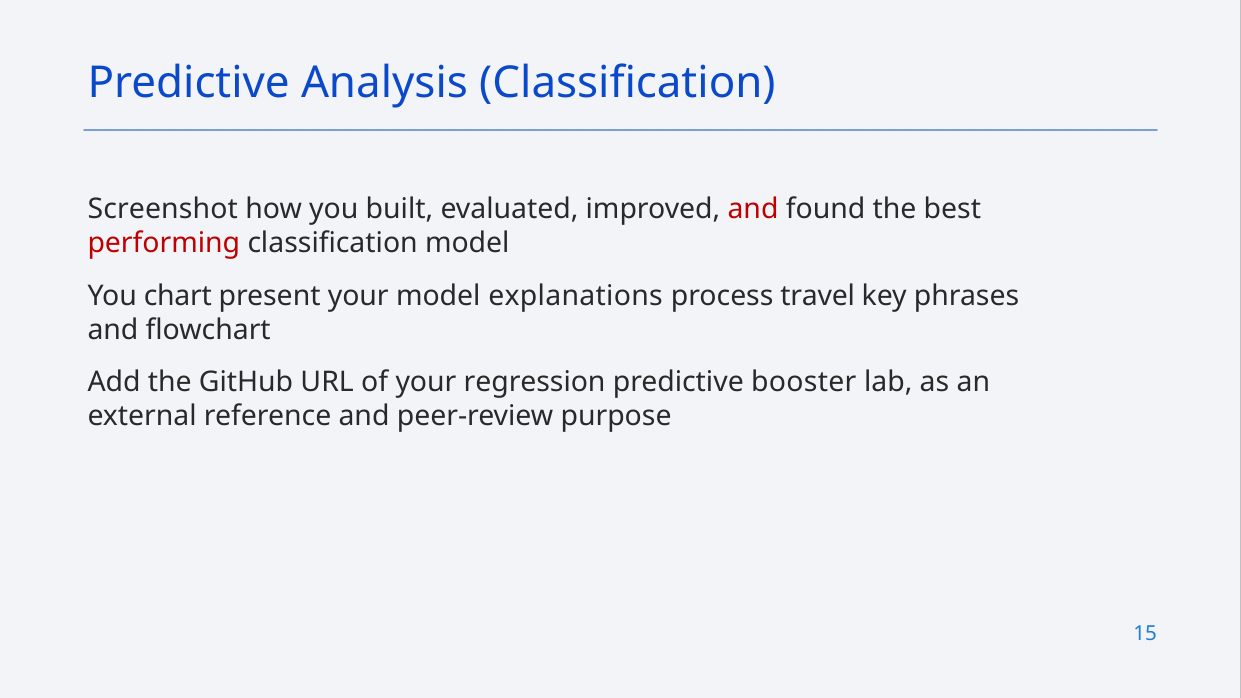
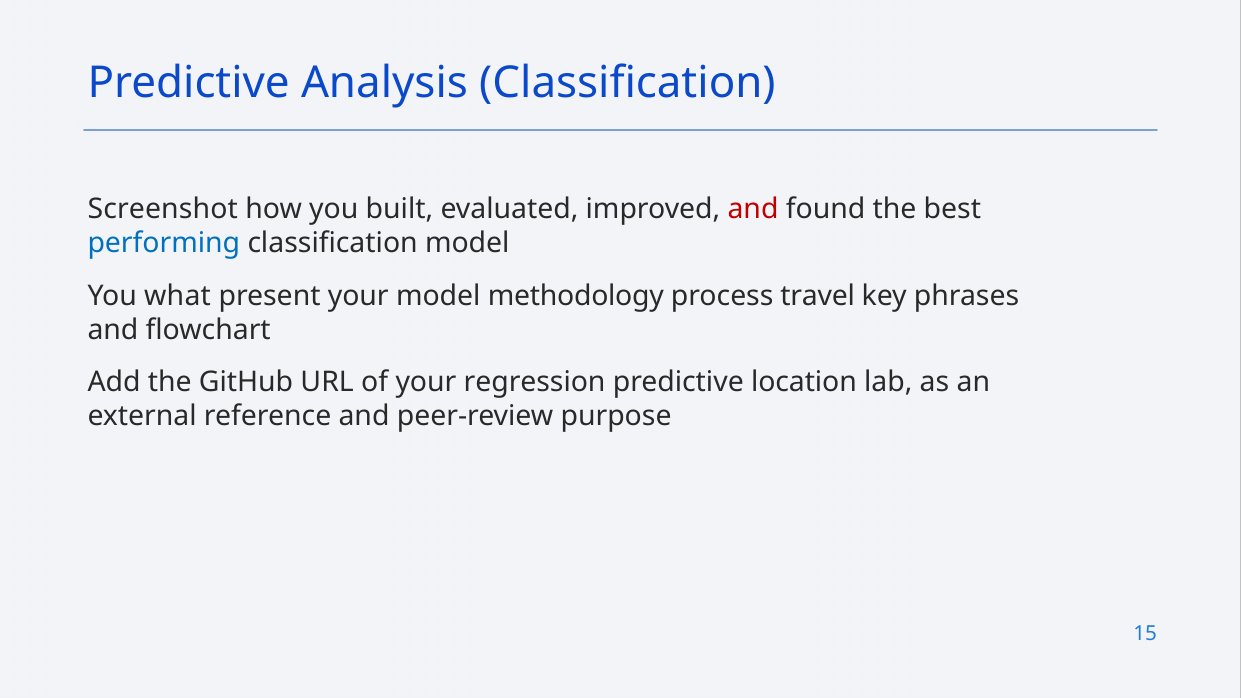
performing colour: red -> blue (164, 243)
chart: chart -> what (178, 296)
explanations: explanations -> methodology (576, 296)
booster: booster -> location (804, 382)
